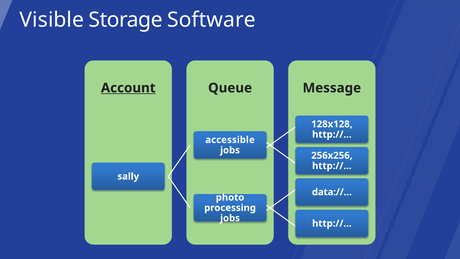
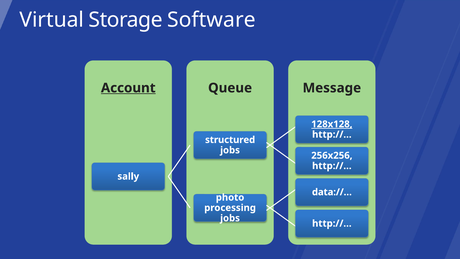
Visible: Visible -> Virtual (52, 20)
128x128 underline: none -> present (332, 124)
accessible: accessible -> structured (230, 140)
